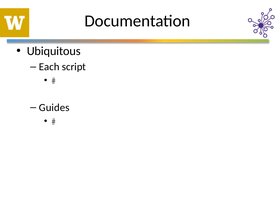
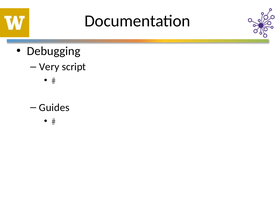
Ubiquitous: Ubiquitous -> Debugging (54, 51)
Each: Each -> Very (49, 67)
